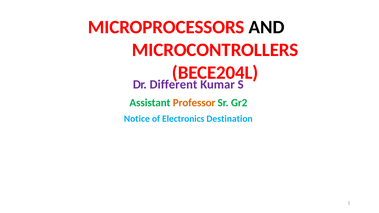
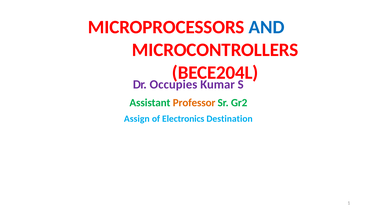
AND colour: black -> blue (267, 27)
Different: Different -> Occupies (173, 84)
Notice: Notice -> Assign (137, 119)
